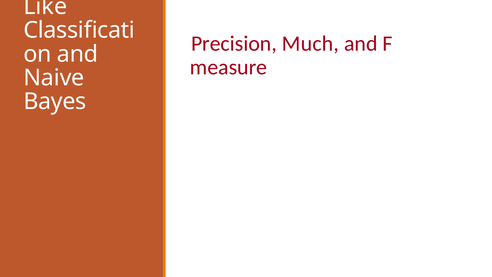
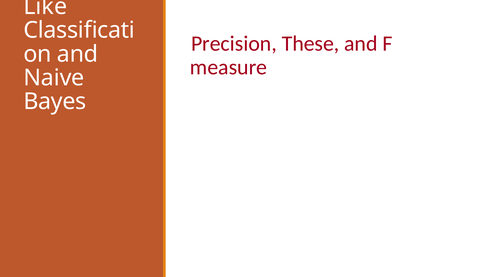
Much: Much -> These (311, 44)
